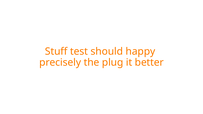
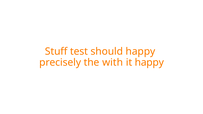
plug: plug -> with (113, 63)
it better: better -> happy (149, 63)
